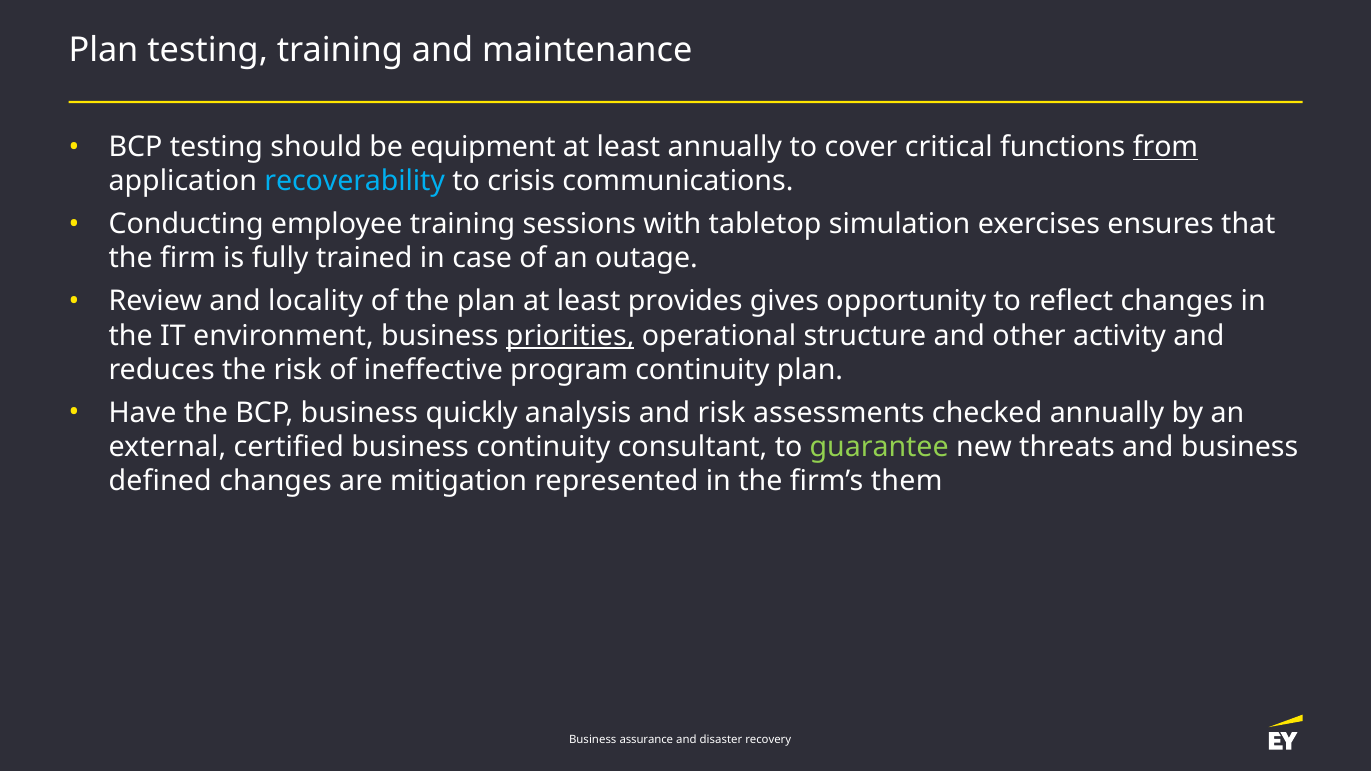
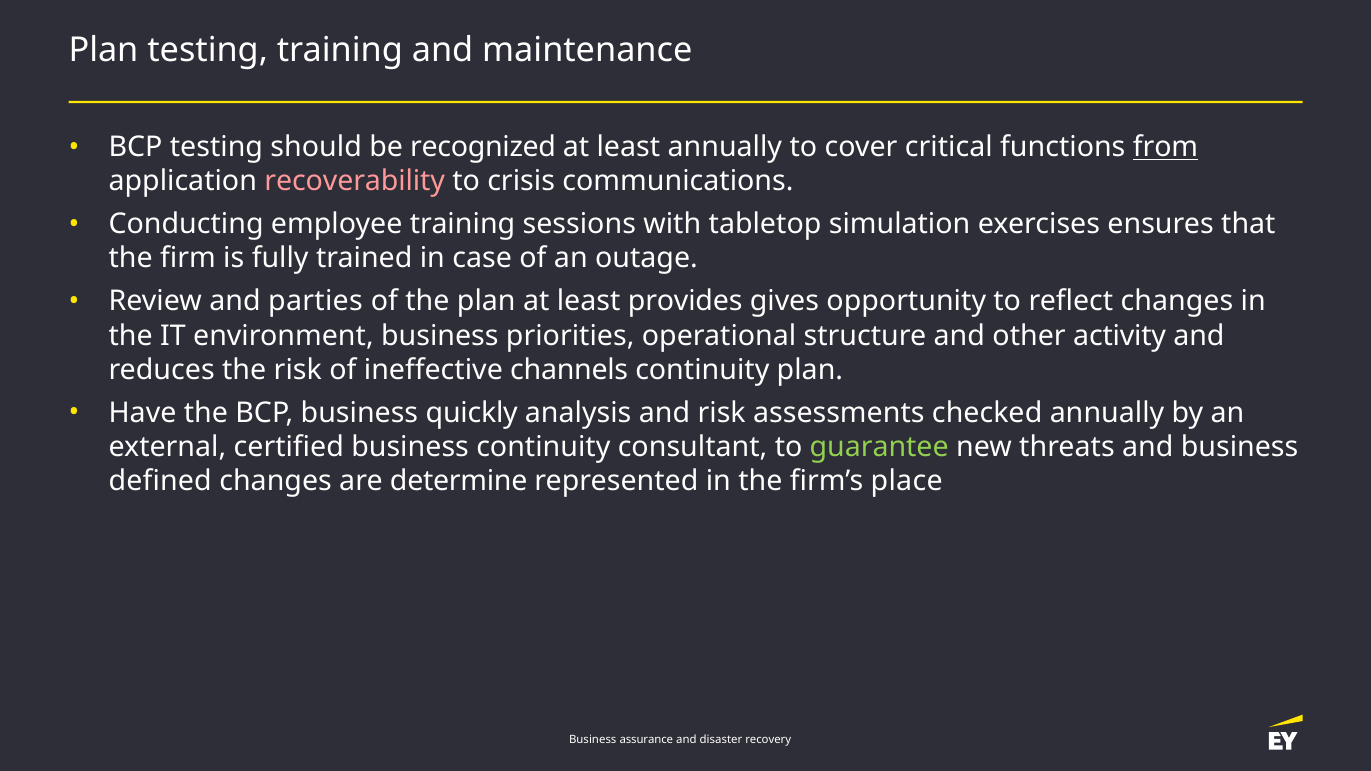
equipment: equipment -> recognized (483, 147)
recoverability colour: light blue -> pink (355, 181)
locality: locality -> parties (316, 301)
priorities underline: present -> none (570, 336)
program: program -> channels (569, 370)
mitigation: mitigation -> determine (459, 481)
them: them -> place (907, 481)
